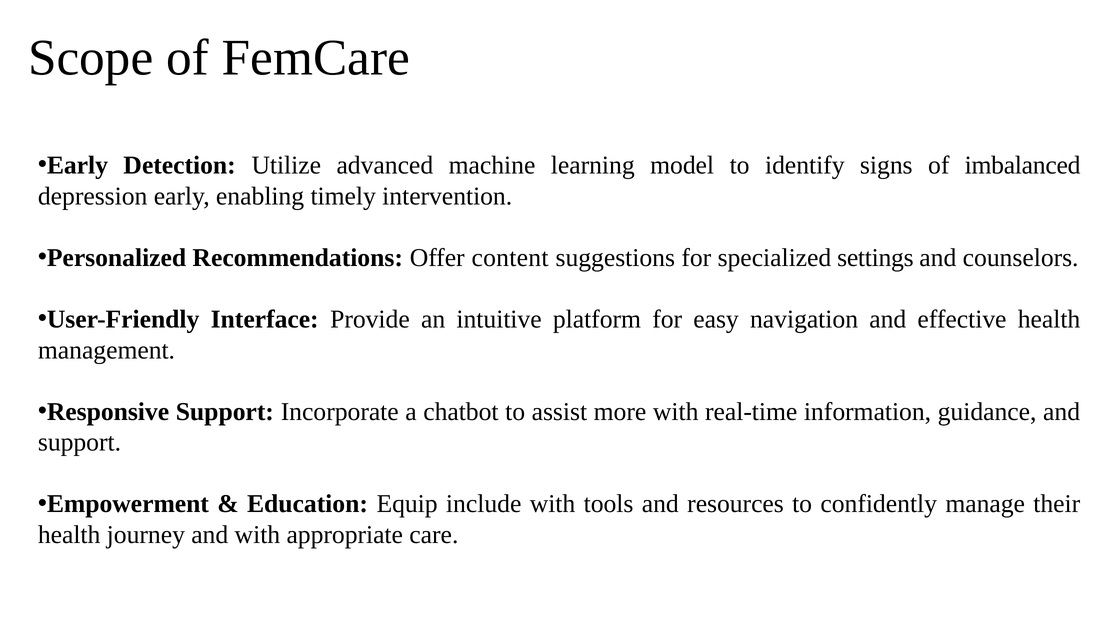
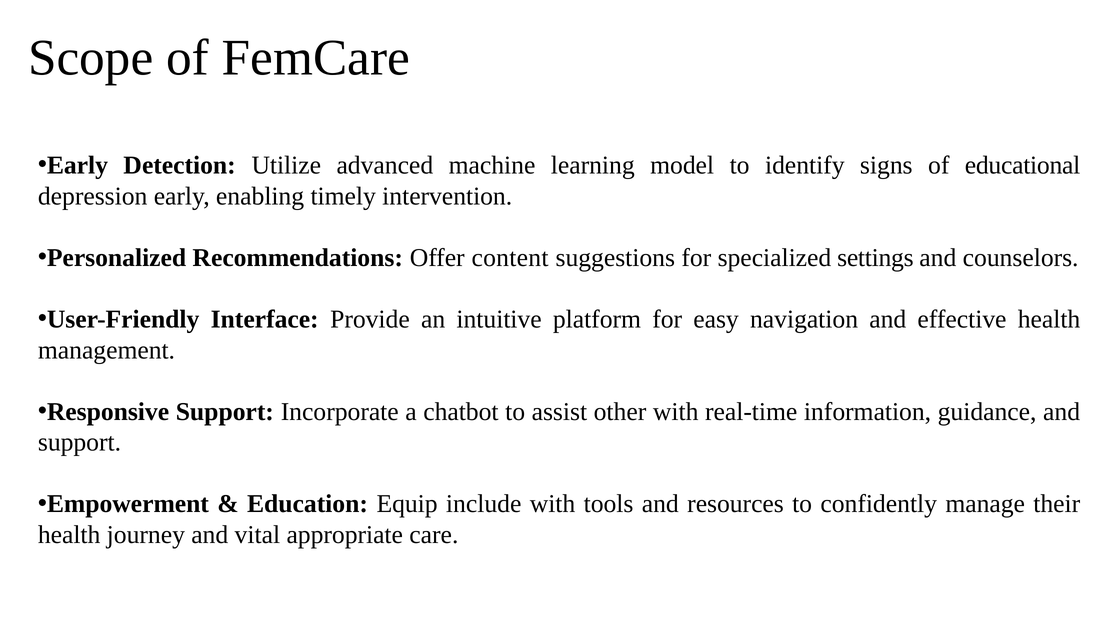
imbalanced: imbalanced -> educational (1023, 165)
more: more -> other (620, 412)
and with: with -> vital (257, 535)
